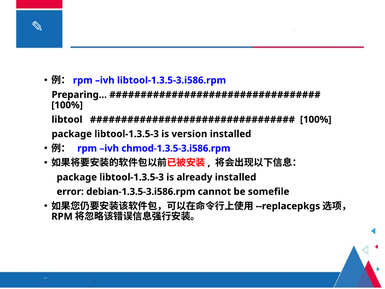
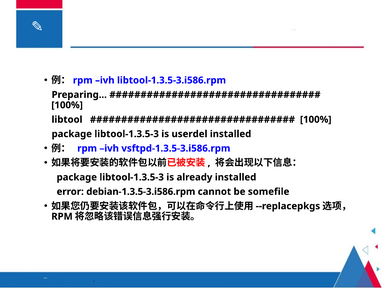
version: version -> userdel (189, 134)
chmod-1.3.5-3.i586.rpm: chmod-1.3.5-3.i586.rpm -> vsftpd-1.3.5-3.i586.rpm (176, 148)
